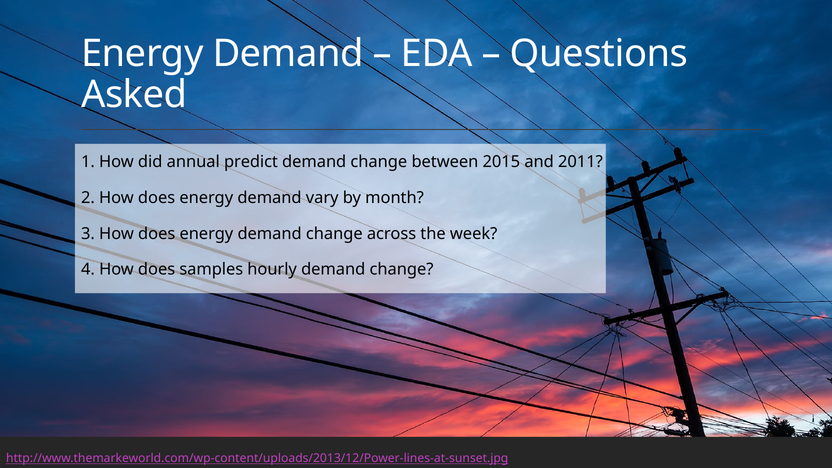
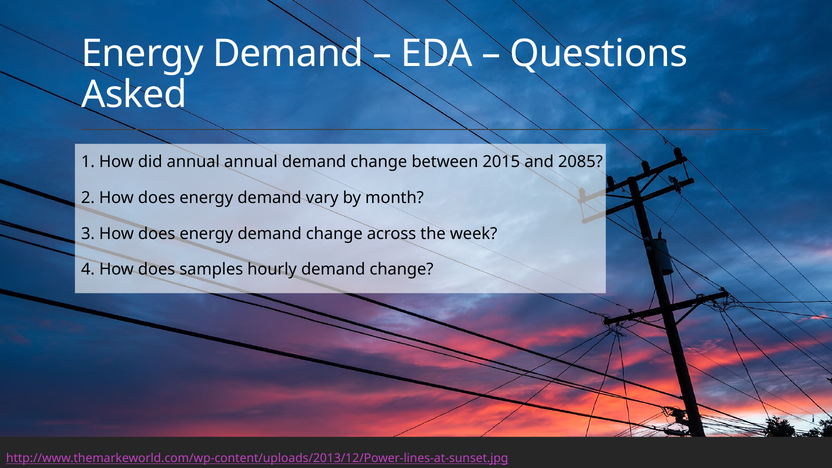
annual predict: predict -> annual (251, 162)
2011: 2011 -> 2085 (580, 162)
